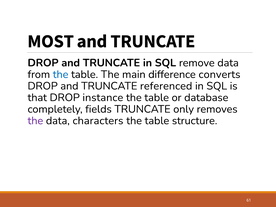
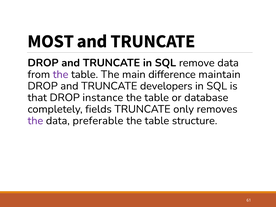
the colour: blue -> purple (61, 74)
converts: converts -> maintain (219, 74)
referenced: referenced -> developers (166, 86)
characters: characters -> preferable (98, 121)
